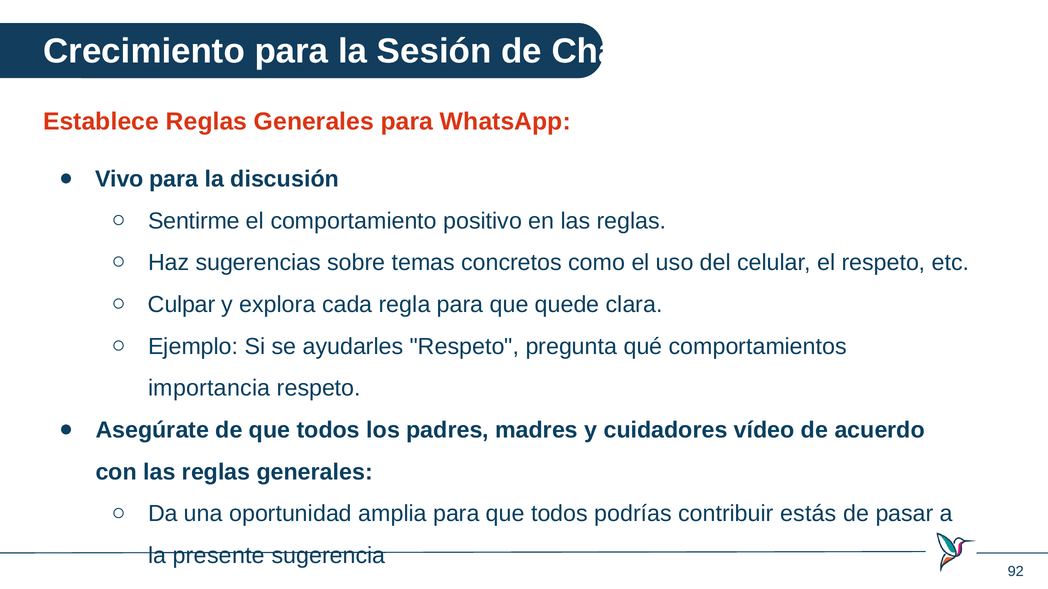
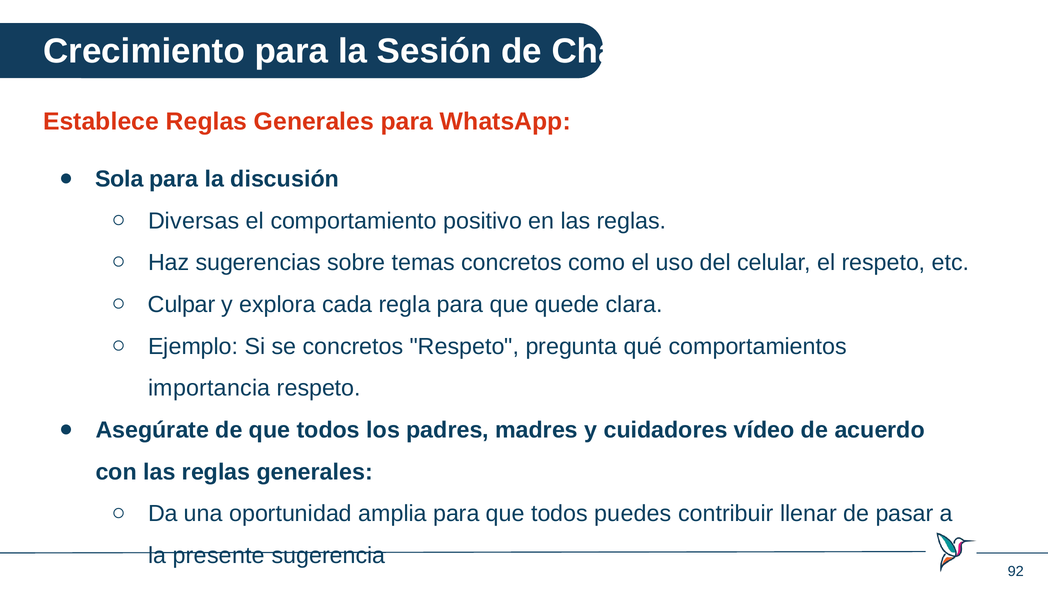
Vivo: Vivo -> Sola (119, 179)
Sentirme: Sentirme -> Diversas (194, 221)
se ayudarles: ayudarles -> concretos (353, 347)
podrías: podrías -> puedes (633, 514)
estás: estás -> llenar (808, 514)
